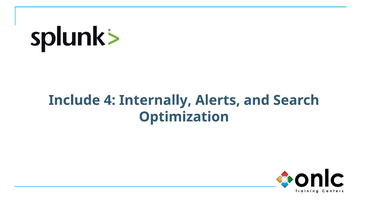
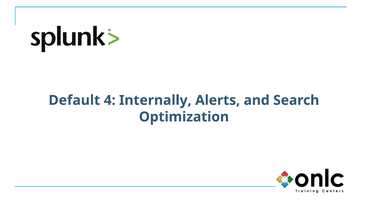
Include: Include -> Default (74, 100)
